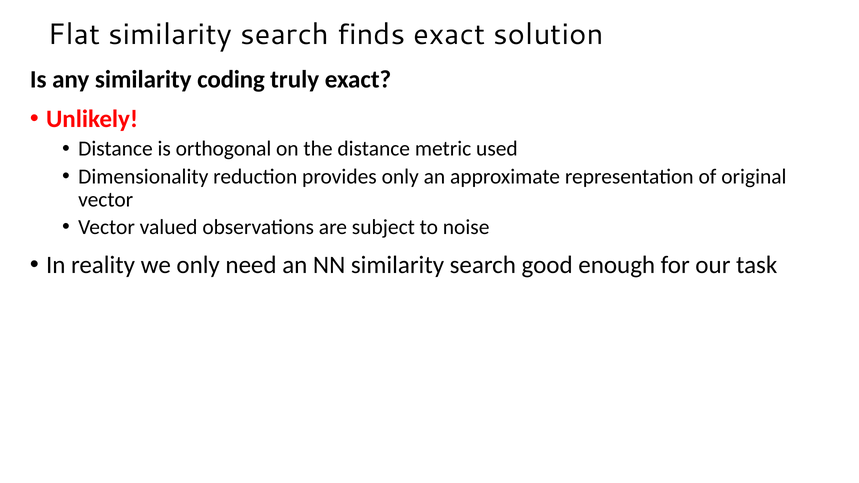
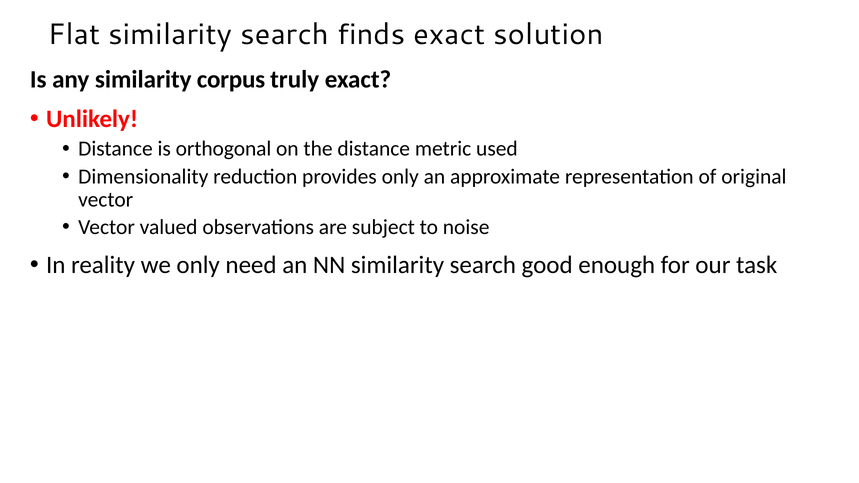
coding: coding -> corpus (231, 80)
